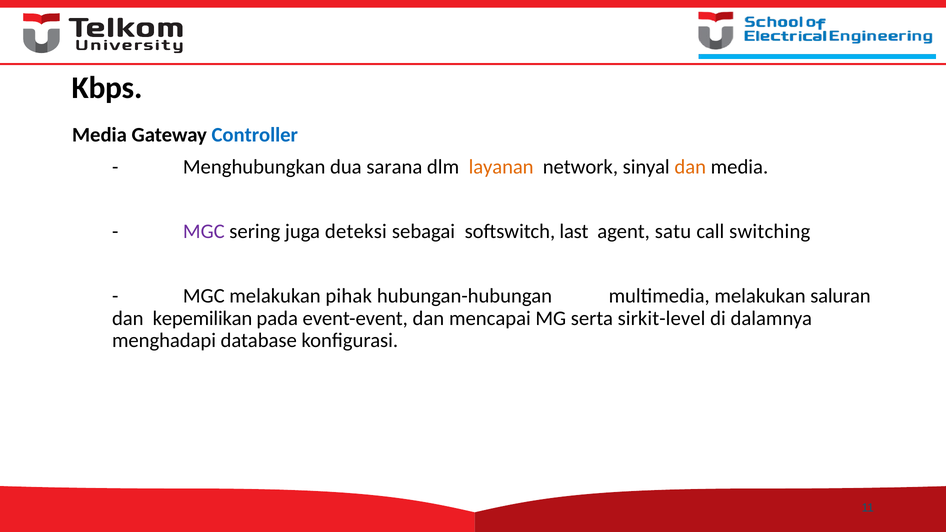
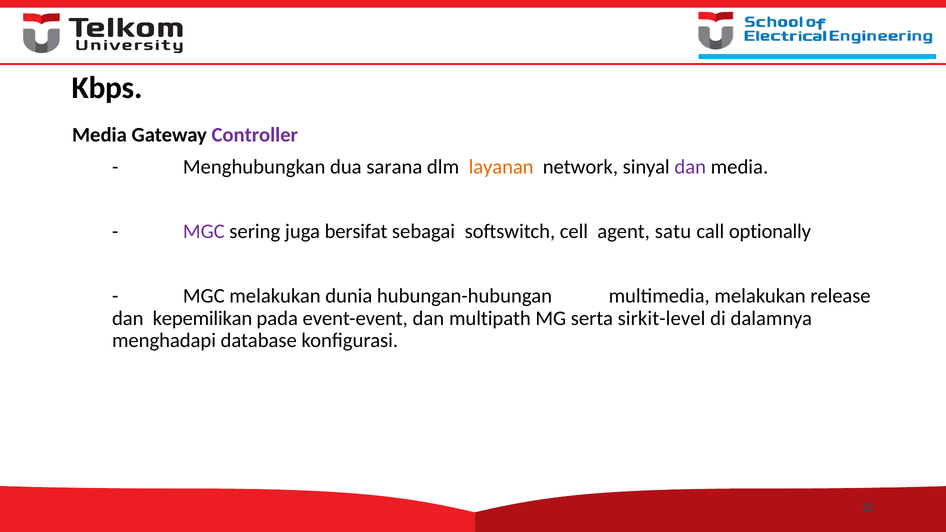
Controller colour: blue -> purple (255, 135)
dan colour: orange -> purple (690, 167)
deteksi: deteksi -> bersifat (356, 232)
last: last -> cell (574, 232)
switching: switching -> optionally (770, 232)
pihak: pihak -> dunia (349, 296)
saluran: saluran -> release (840, 296)
mencapai: mencapai -> multipath (490, 318)
